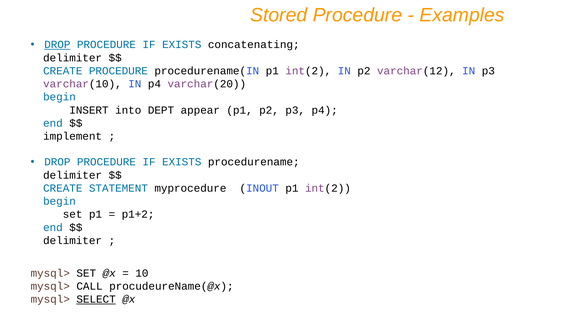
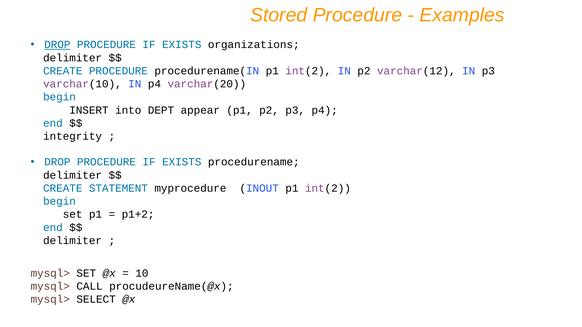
concatenating: concatenating -> organizations (254, 45)
implement: implement -> integrity (73, 136)
SELECT underline: present -> none (96, 300)
